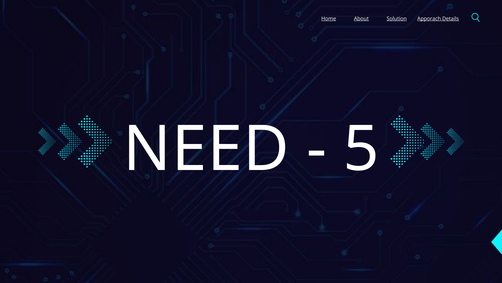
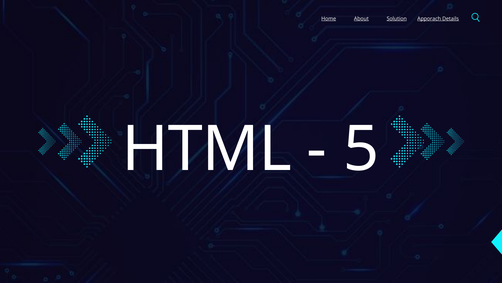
NEED: NEED -> HTML (207, 149)
